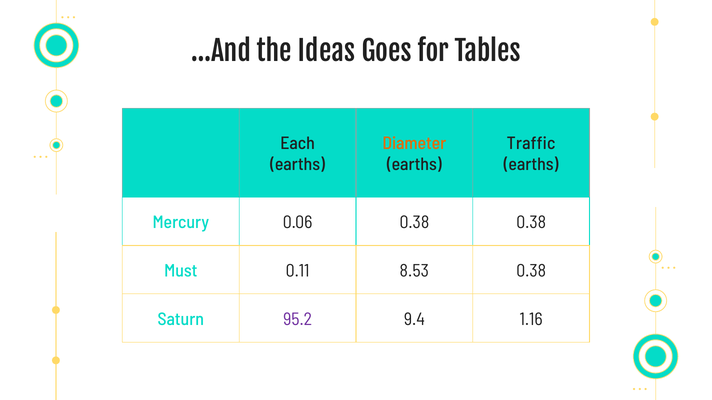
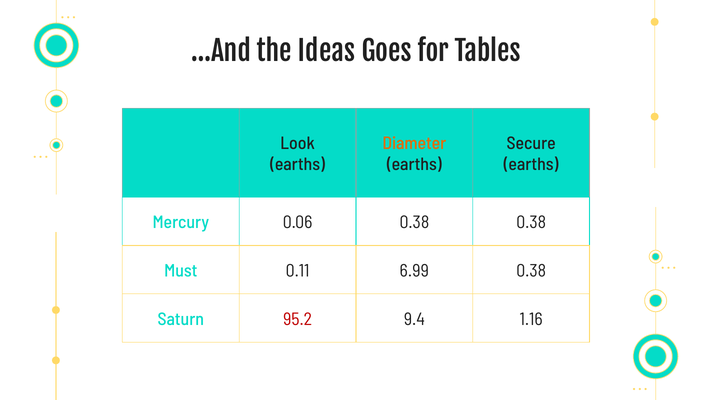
Each: Each -> Look (298, 143)
Traffic: Traffic -> Secure (531, 143)
8.53: 8.53 -> 6.99 (414, 271)
95.2 colour: purple -> red (298, 320)
